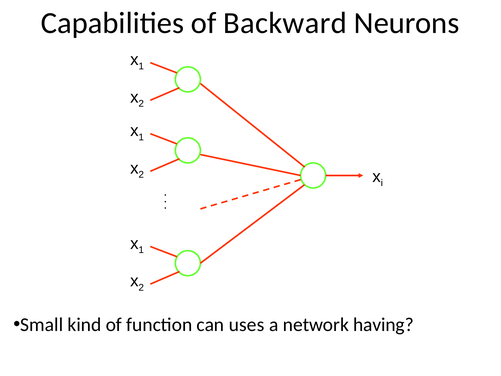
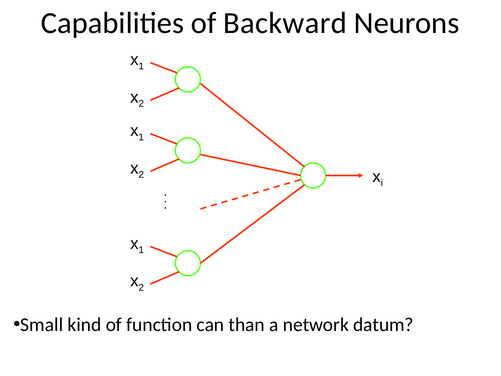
uses: uses -> than (247, 324)
having: having -> datum (383, 324)
